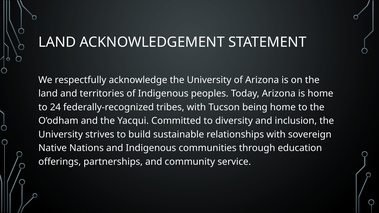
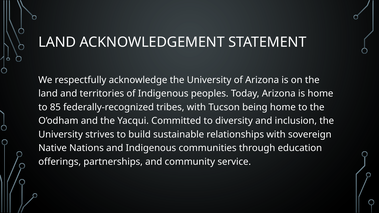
24: 24 -> 85 (55, 107)
